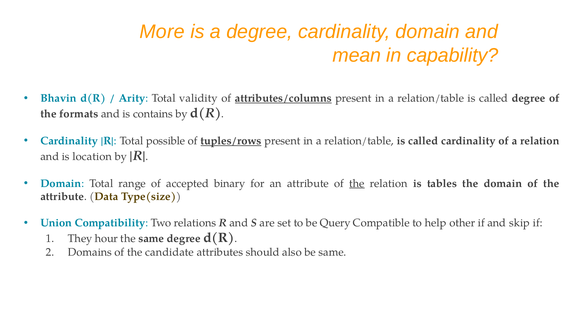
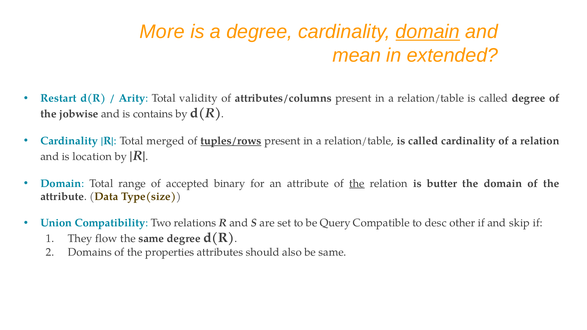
domain underline: none -> present (428, 32)
capability: capability -> extended (452, 55)
Bhavin: Bhavin -> Restart (59, 98)
attributes/columns underline: present -> none (283, 98)
formats: formats -> jobwise (79, 114)
possible: possible -> merged (166, 141)
tables: tables -> butter (442, 183)
help: help -> desc (436, 223)
hour: hour -> flow (106, 239)
candidate: candidate -> properties (170, 252)
